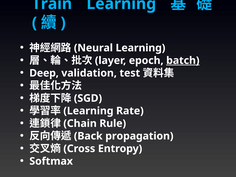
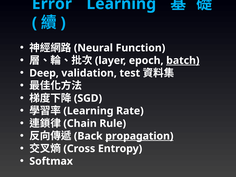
Train: Train -> Error (52, 4)
Learning: Learning -> Function (140, 48)
propagation underline: none -> present (139, 136)
